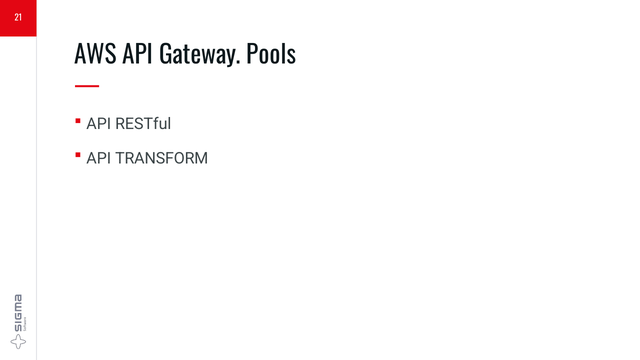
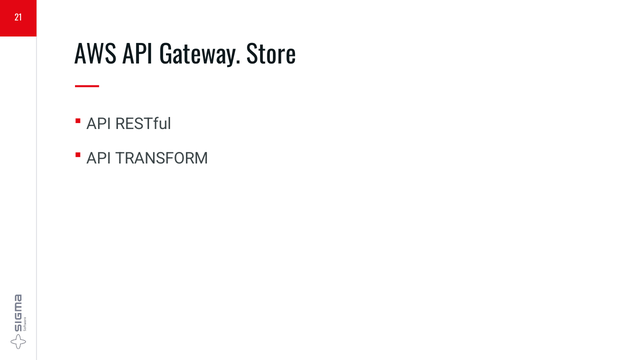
Pools: Pools -> Store (271, 55)
